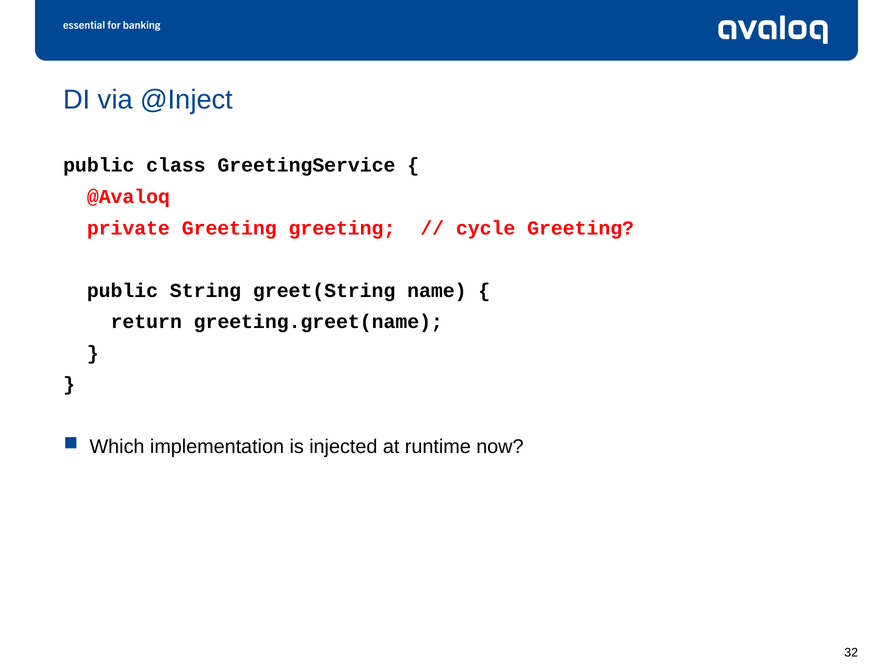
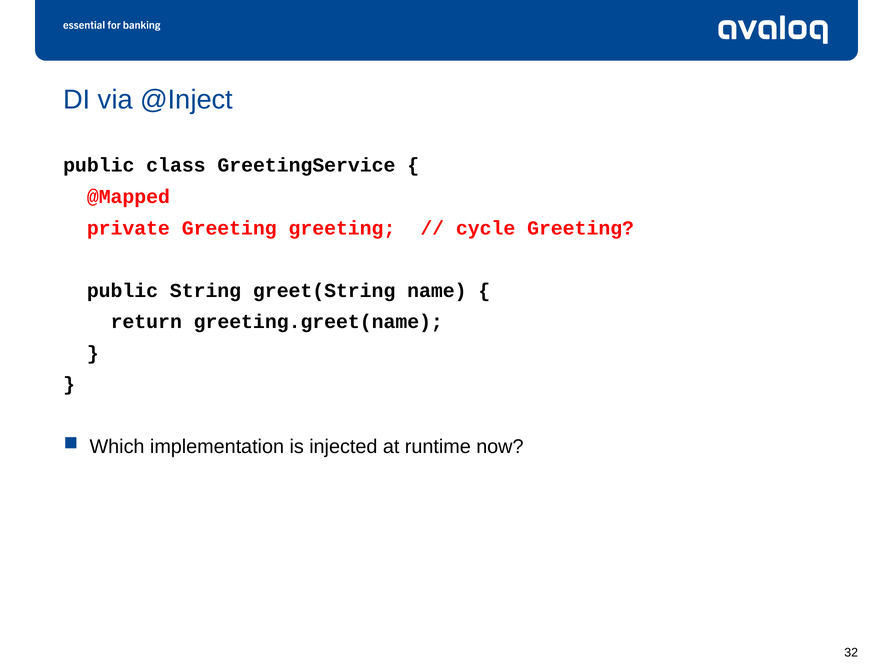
@Avaloq: @Avaloq -> @Mapped (128, 197)
